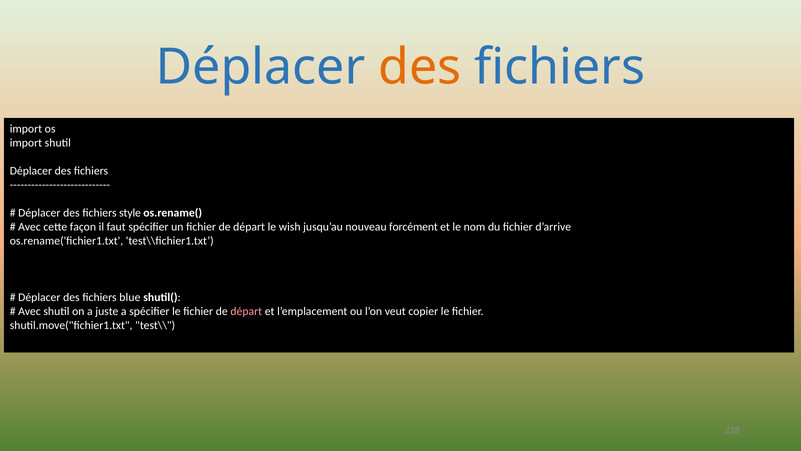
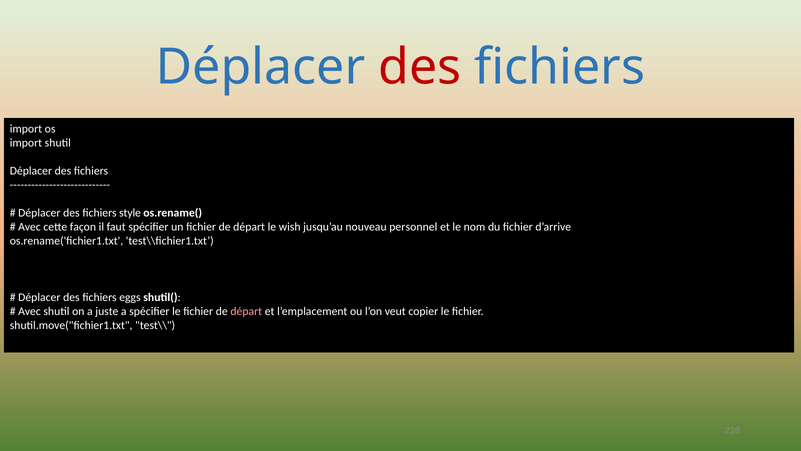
des colour: orange -> red (420, 67)
forcément: forcément -> personnel (413, 227)
blue: blue -> eggs (130, 297)
